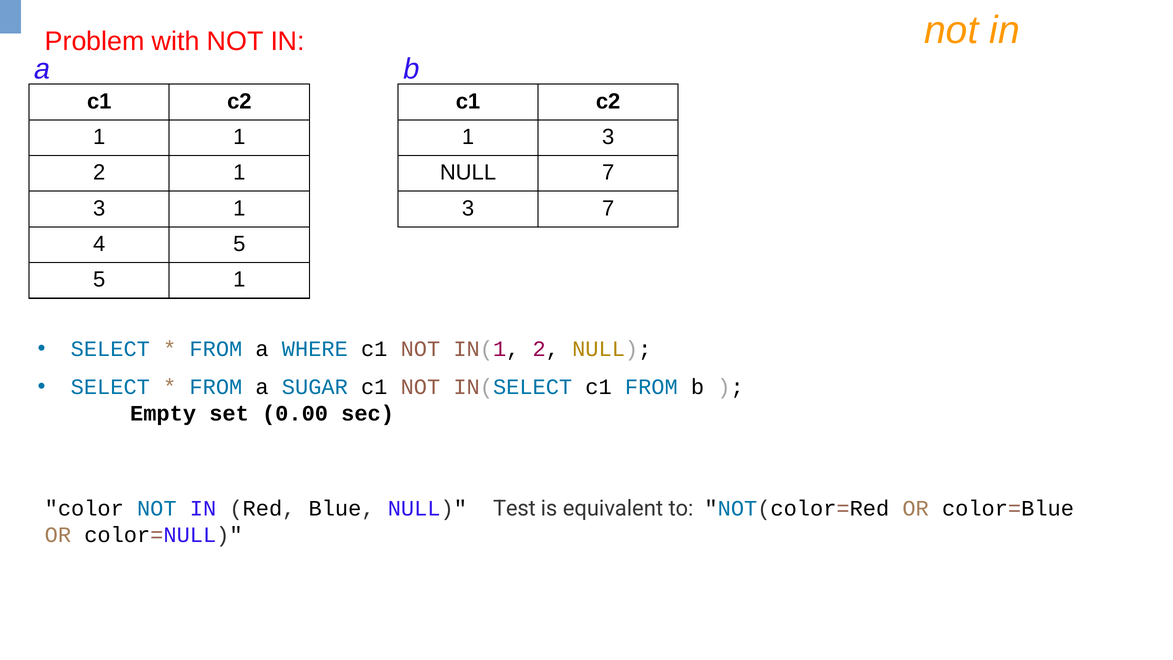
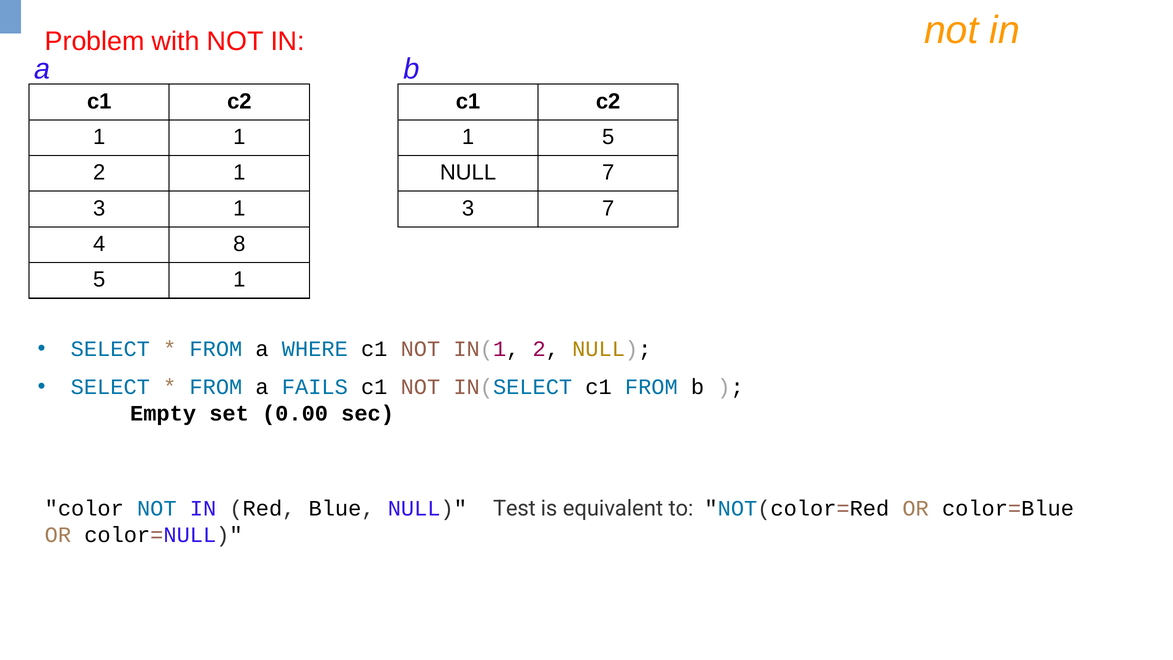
3: 3 -> 5 (608, 137)
4 5: 5 -> 8 (239, 244)
SUGAR: SUGAR -> FAILS (315, 387)
